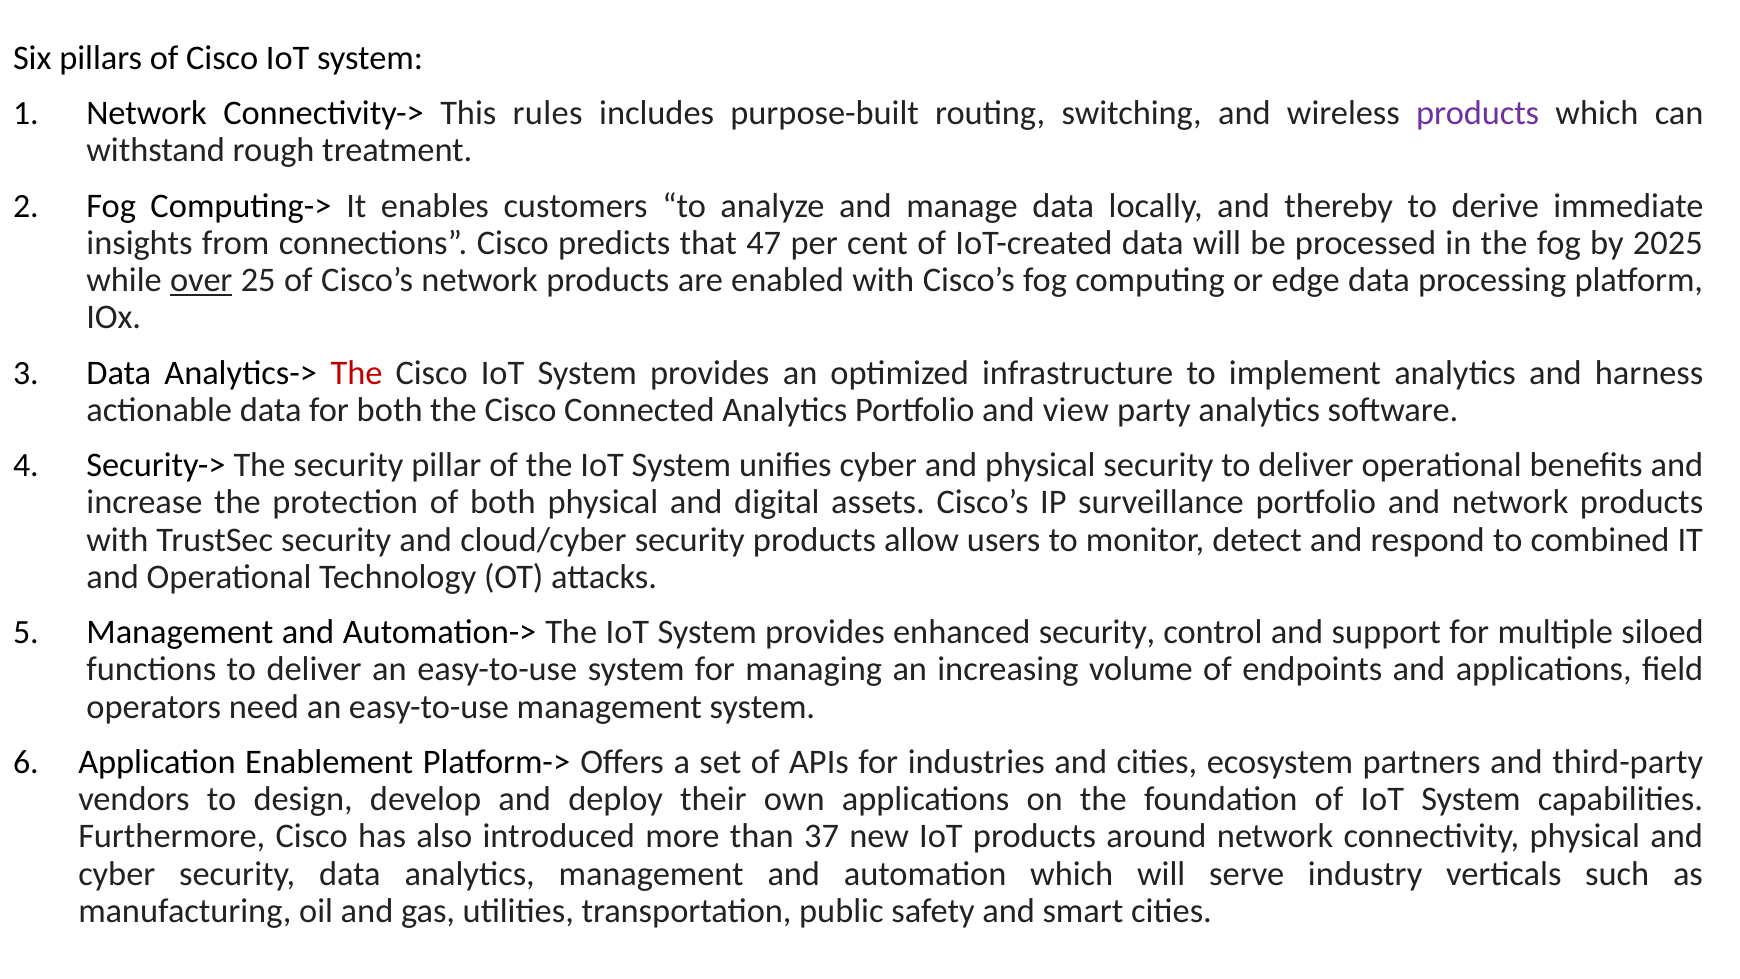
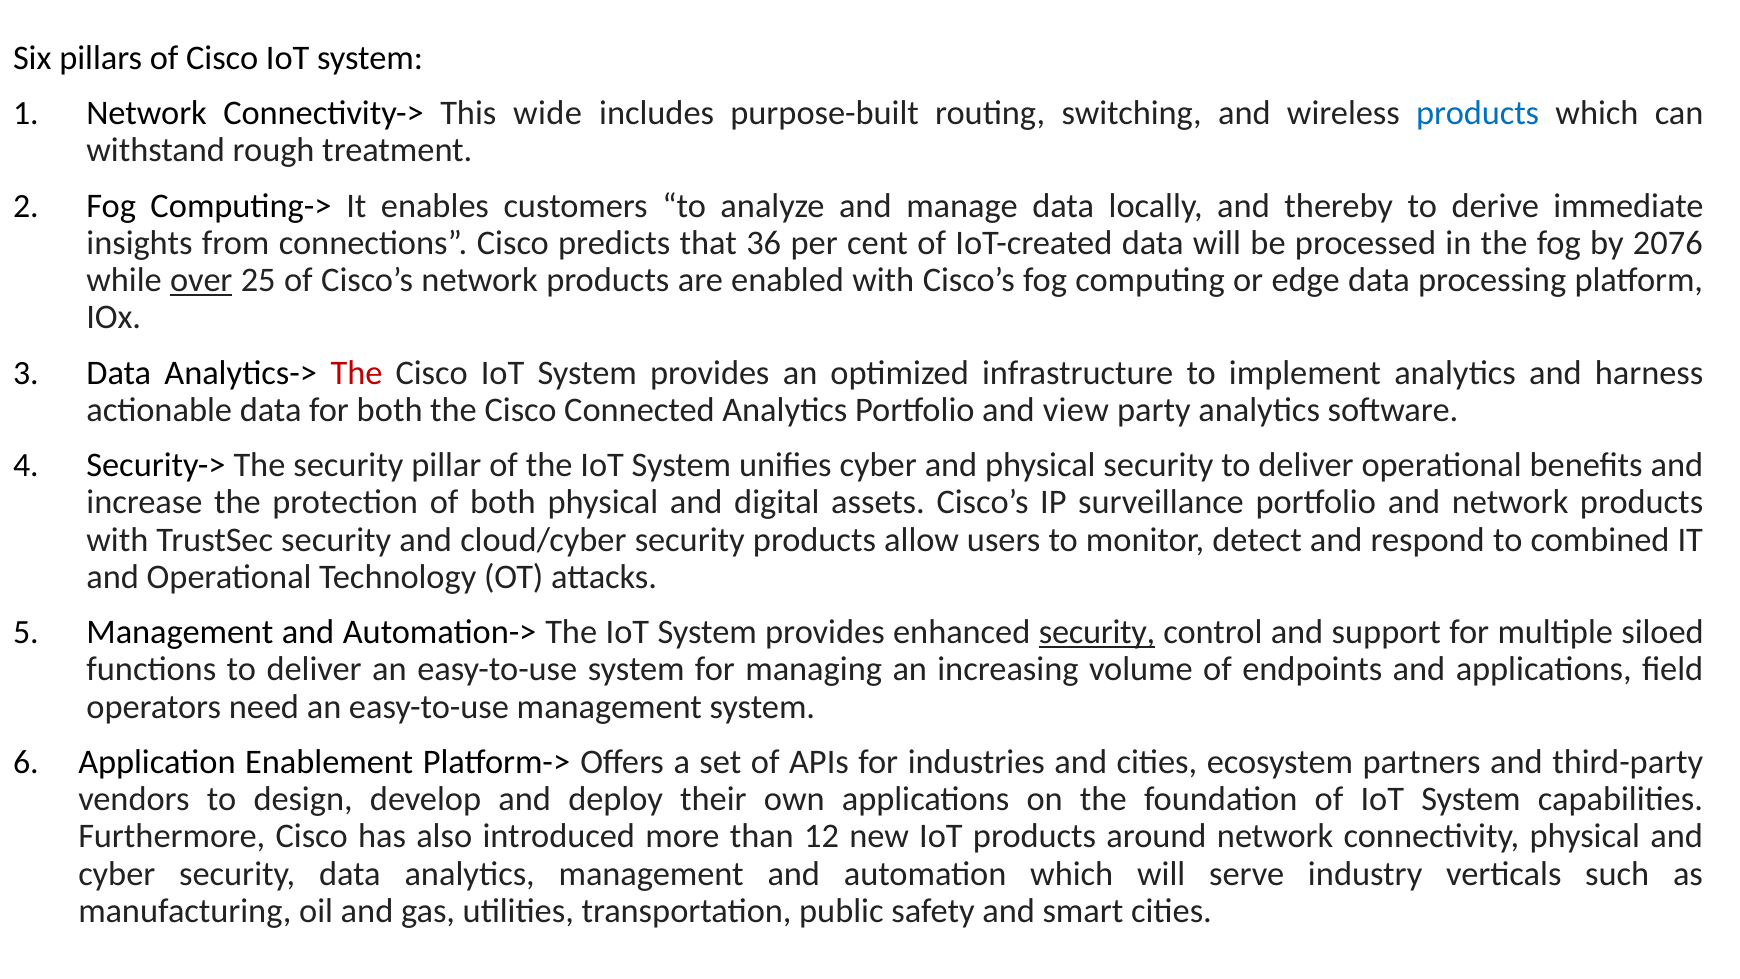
rules: rules -> wide (548, 113)
products colour: purple -> blue (1478, 113)
47: 47 -> 36 (764, 243)
2025: 2025 -> 2076 (1668, 243)
security underline: none -> present (1097, 632)
37: 37 -> 12 (822, 836)
